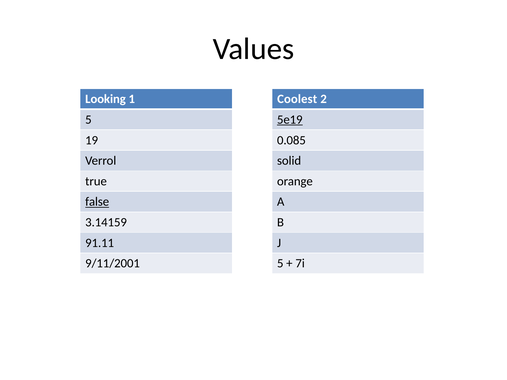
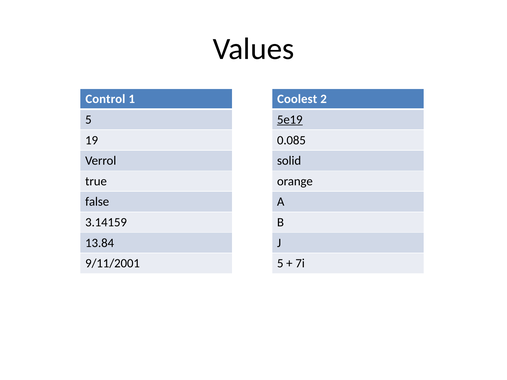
Looking: Looking -> Control (105, 99)
false underline: present -> none (97, 202)
91.11: 91.11 -> 13.84 (100, 243)
